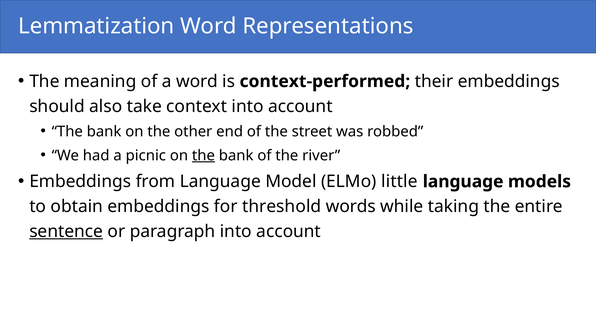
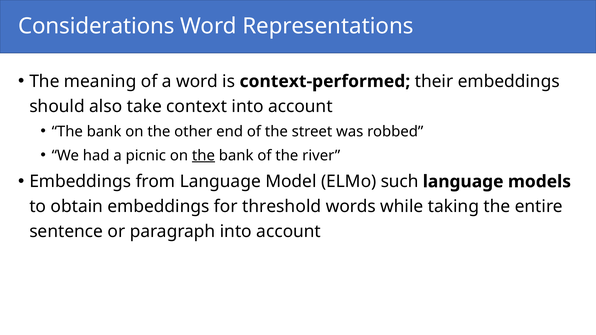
Lemmatization: Lemmatization -> Considerations (96, 26)
little: little -> such (400, 182)
sentence underline: present -> none (66, 232)
